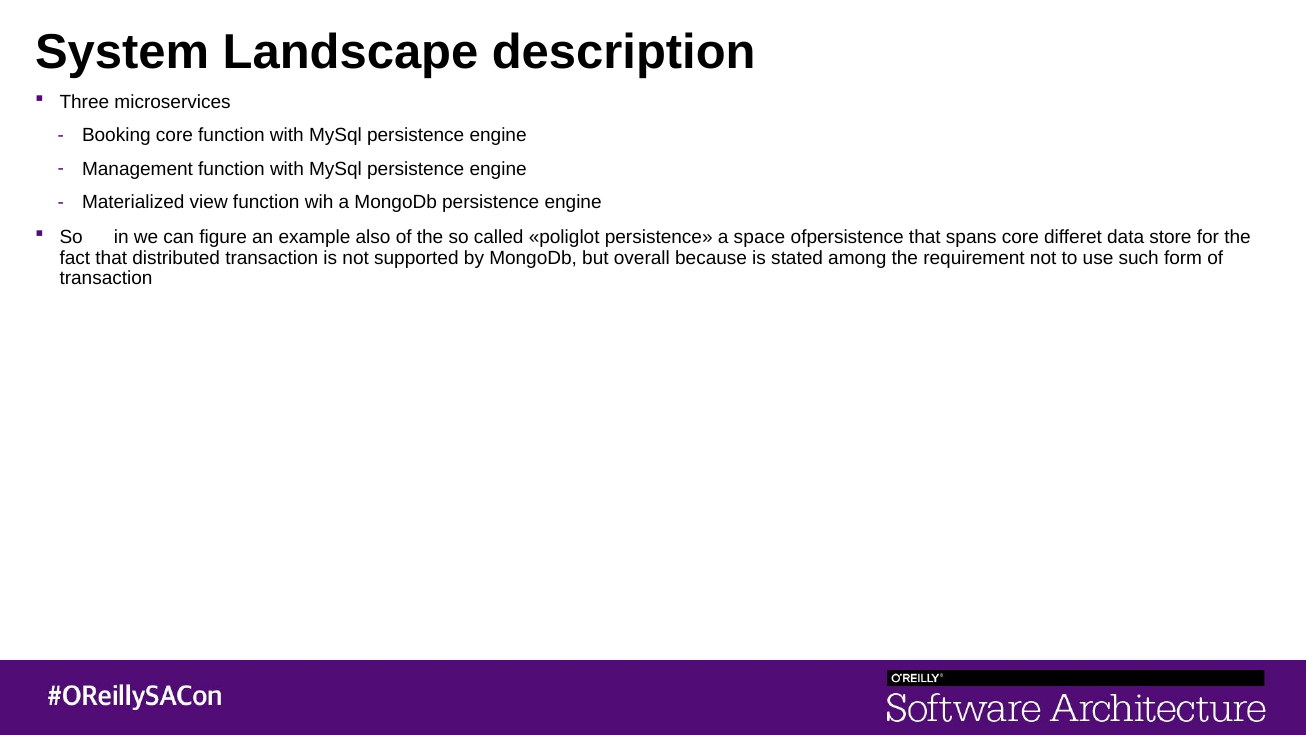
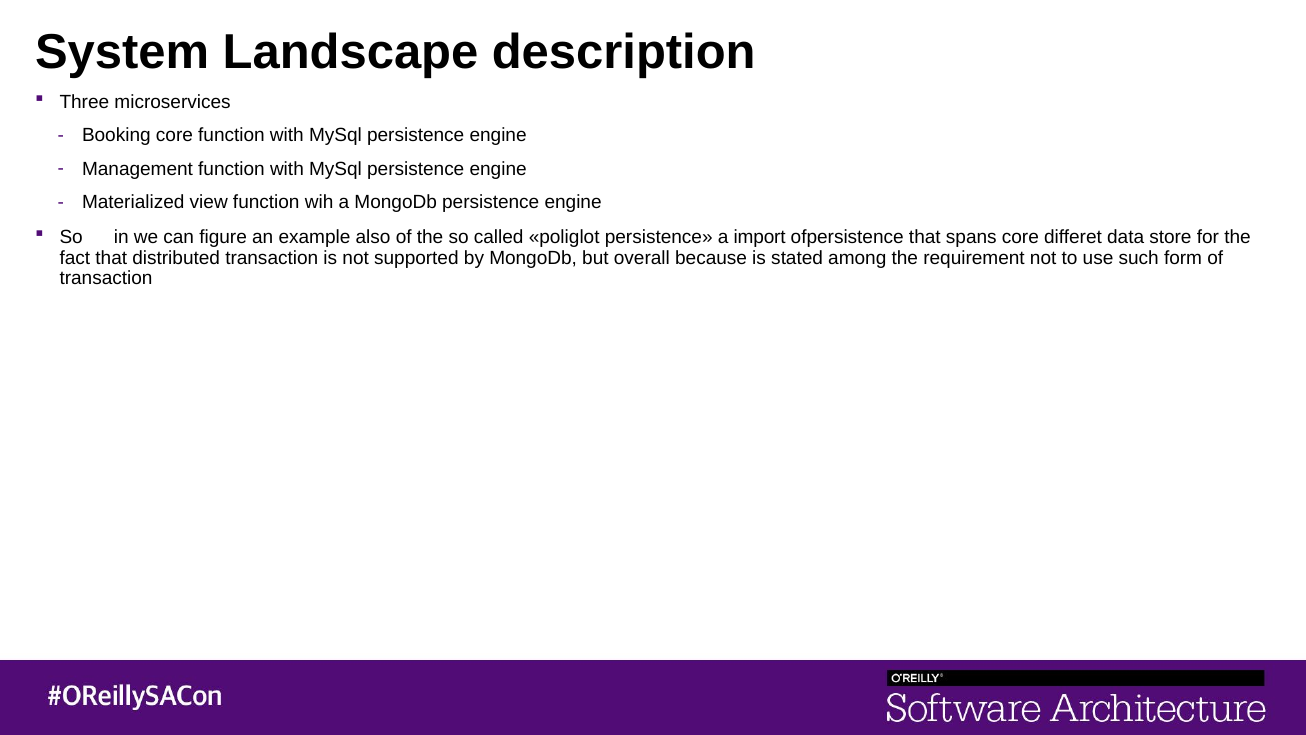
space: space -> import (760, 237)
